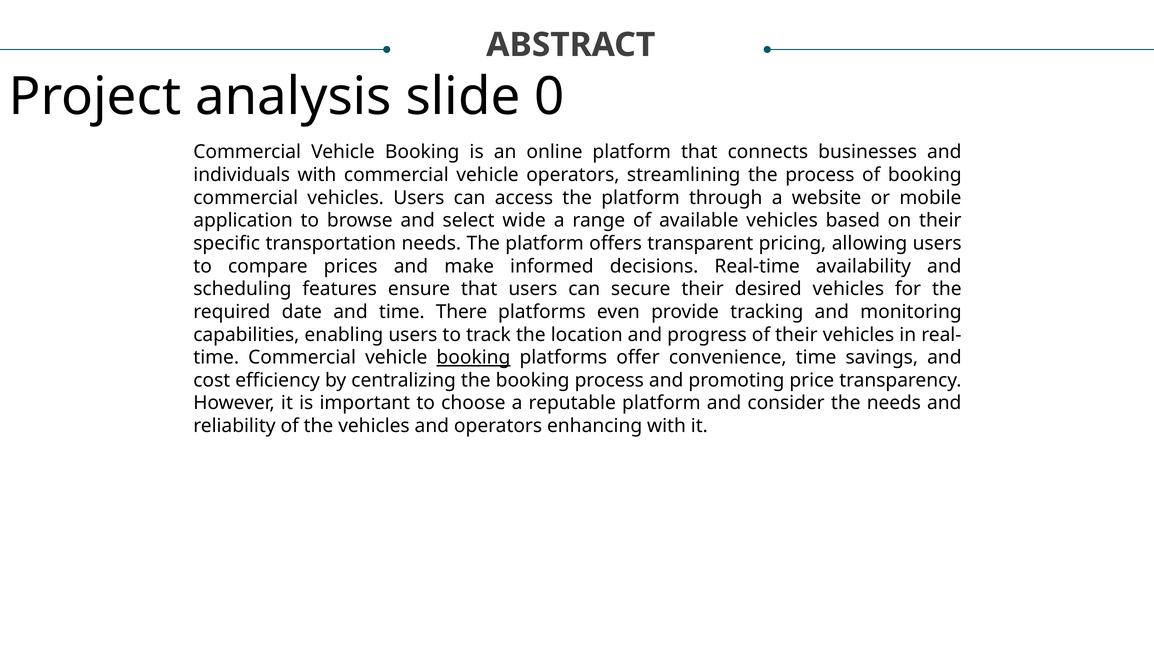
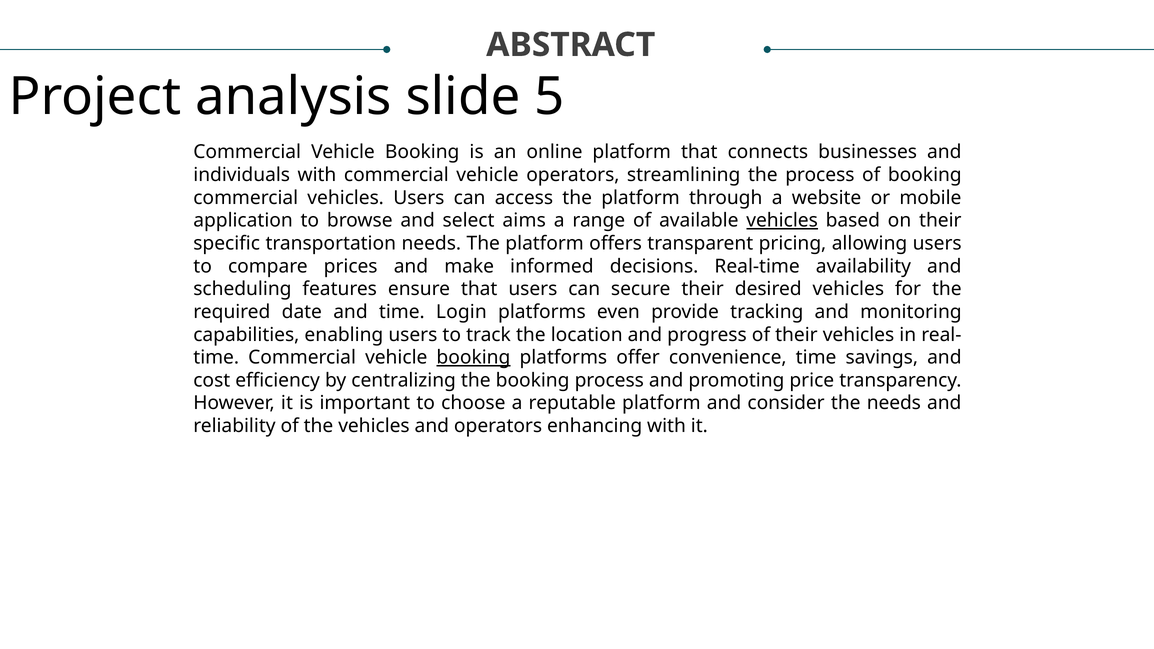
0: 0 -> 5 (549, 97)
wide: wide -> aims (524, 221)
vehicles underline: none -> present (782, 221)
There: There -> Login (461, 312)
